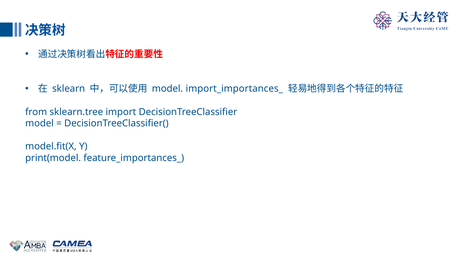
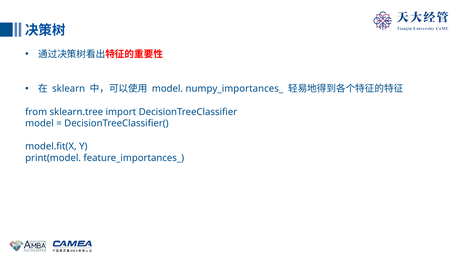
import_importances_: import_importances_ -> numpy_importances_ (234, 89)
